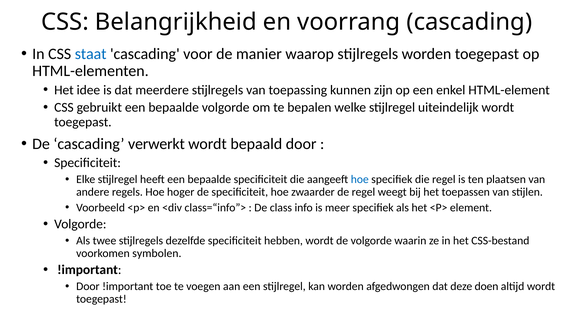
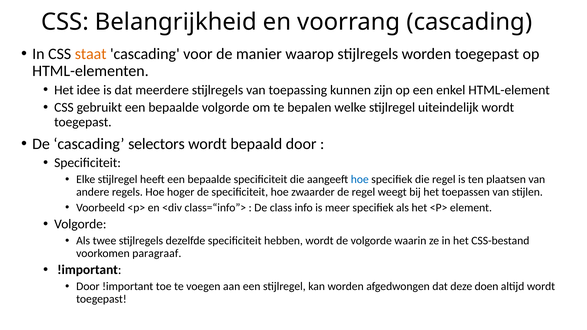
staat colour: blue -> orange (91, 54)
verwerkt: verwerkt -> selectors (156, 144)
symbolen: symbolen -> paragraaf (157, 253)
